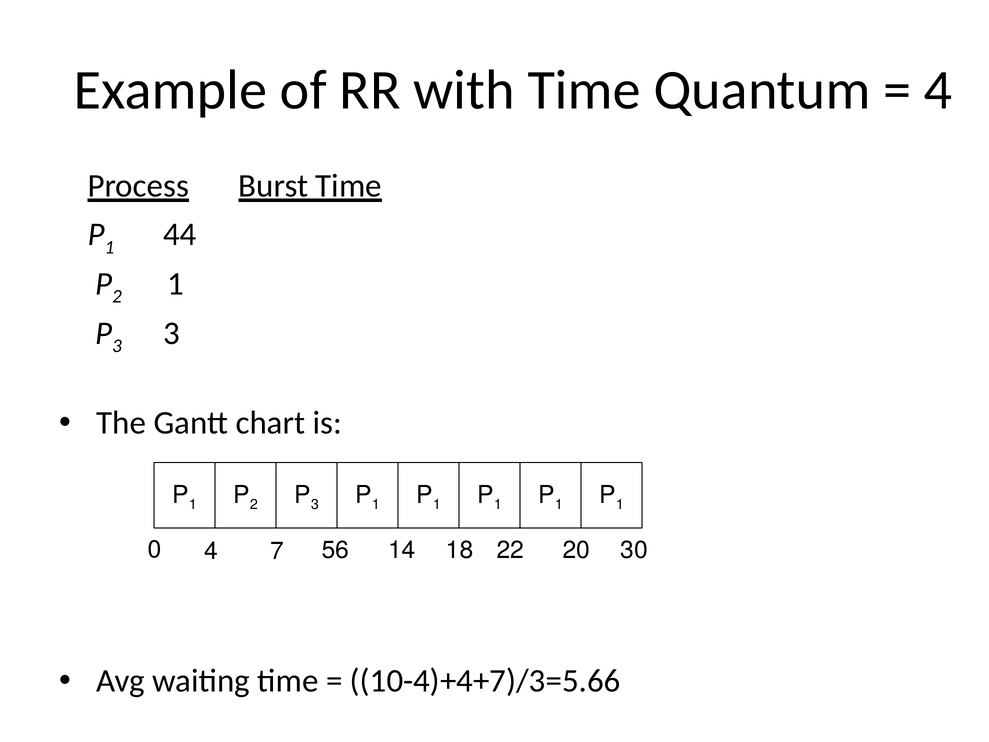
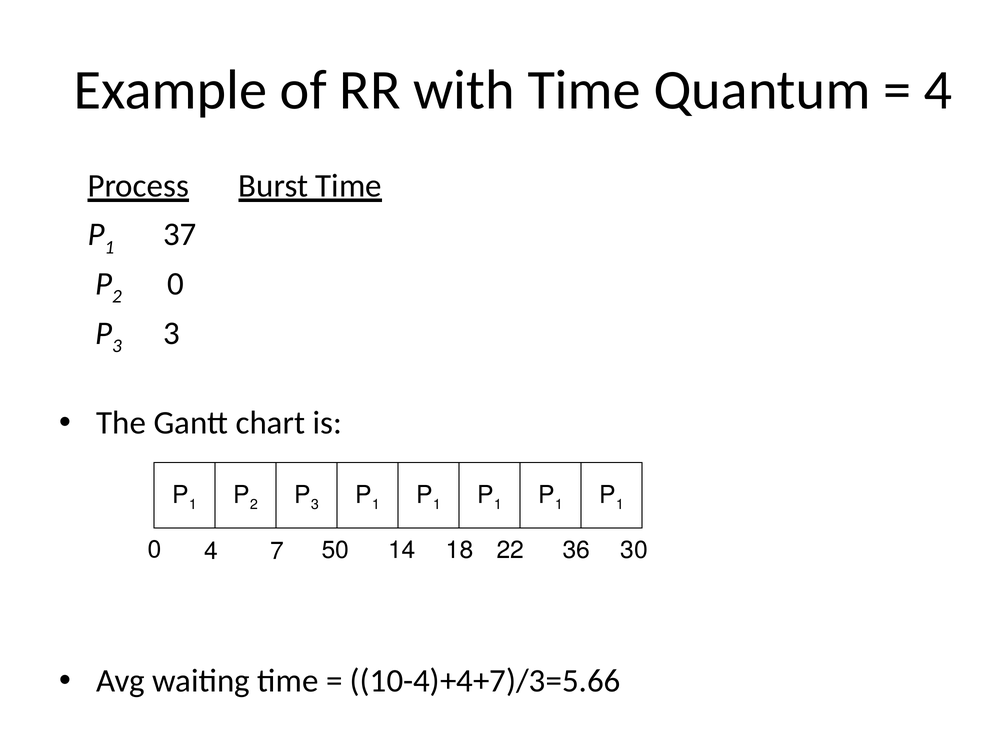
44: 44 -> 37 (180, 234)
1: 1 -> 0 (176, 284)
56: 56 -> 50 (335, 550)
20: 20 -> 36 (576, 550)
